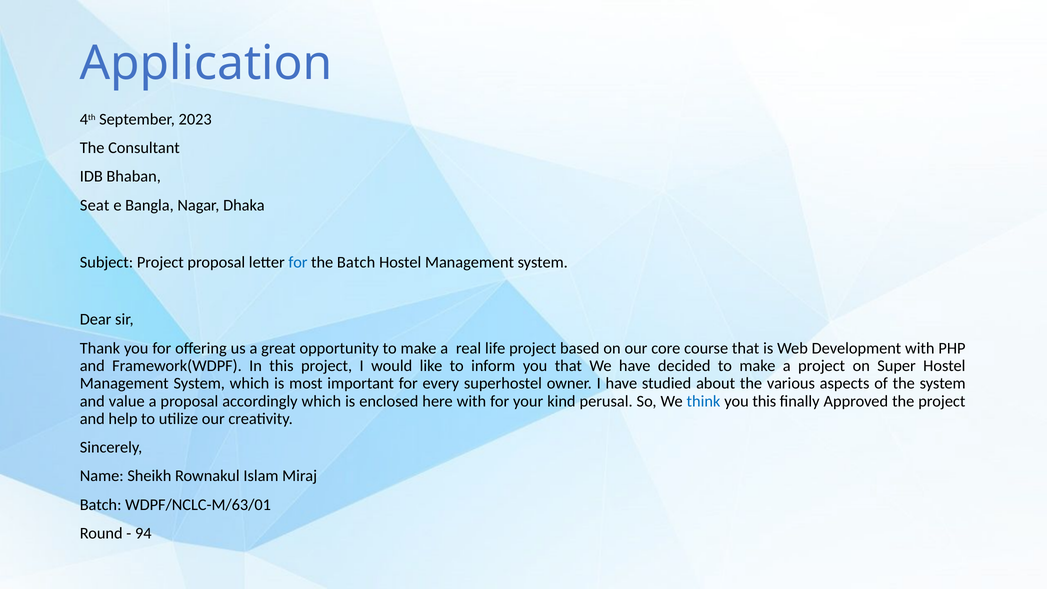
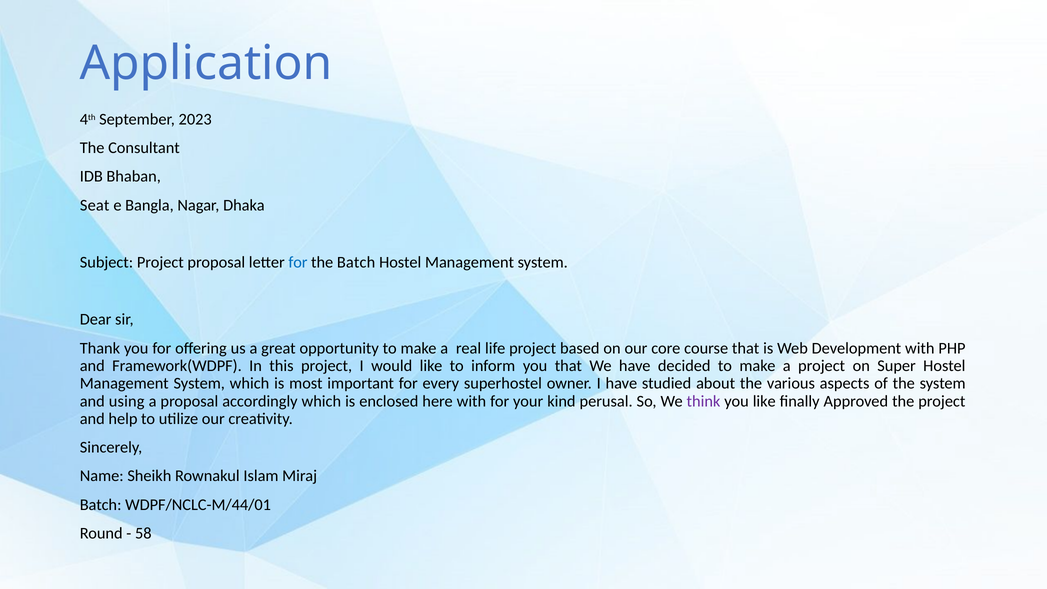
value: value -> using (127, 401)
think colour: blue -> purple (704, 401)
you this: this -> like (764, 401)
WDPF/NCLC-M/63/01: WDPF/NCLC-M/63/01 -> WDPF/NCLC-M/44/01 (198, 505)
94: 94 -> 58 (143, 533)
